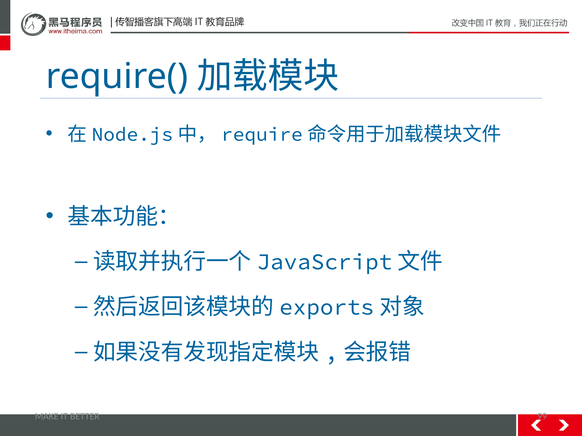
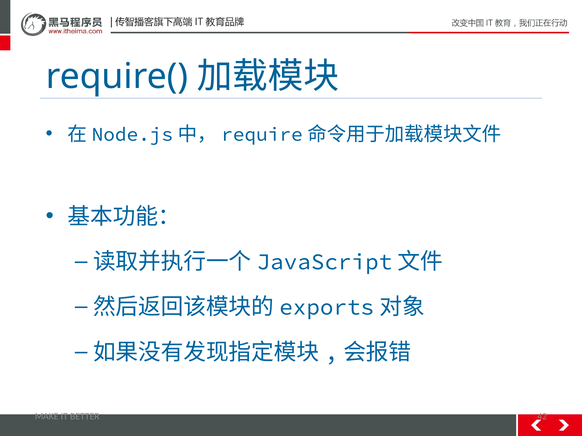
99: 99 -> 42 (542, 417)
